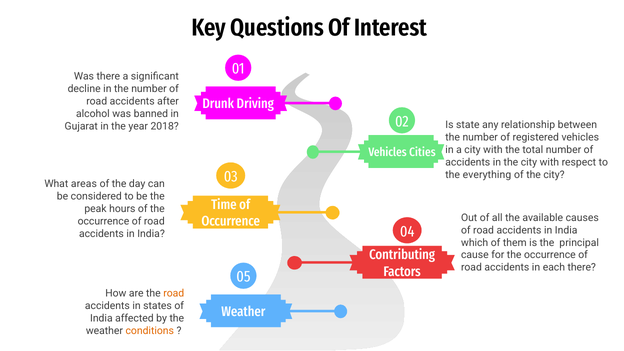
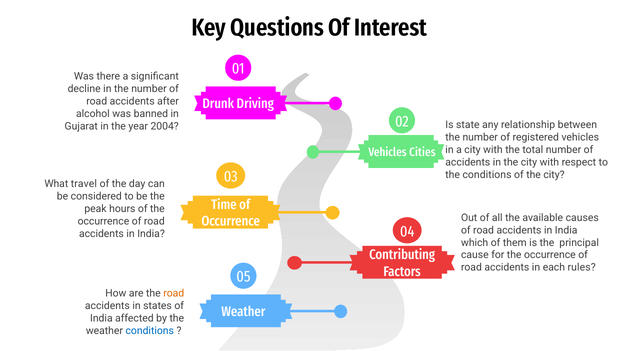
2018: 2018 -> 2004 (165, 126)
the everything: everything -> conditions (487, 175)
areas: areas -> travel (84, 184)
each there: there -> rules (582, 268)
conditions colour: orange -> blue (150, 331)
